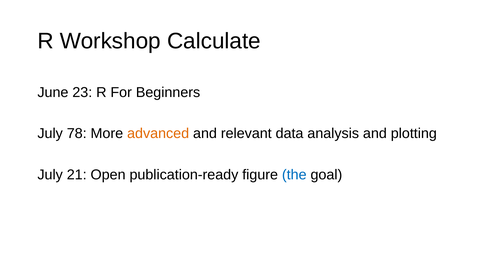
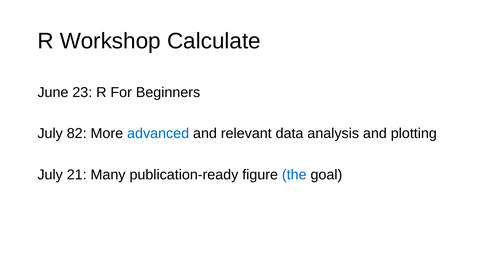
78: 78 -> 82 (77, 134)
advanced colour: orange -> blue (158, 134)
Open: Open -> Many (108, 175)
